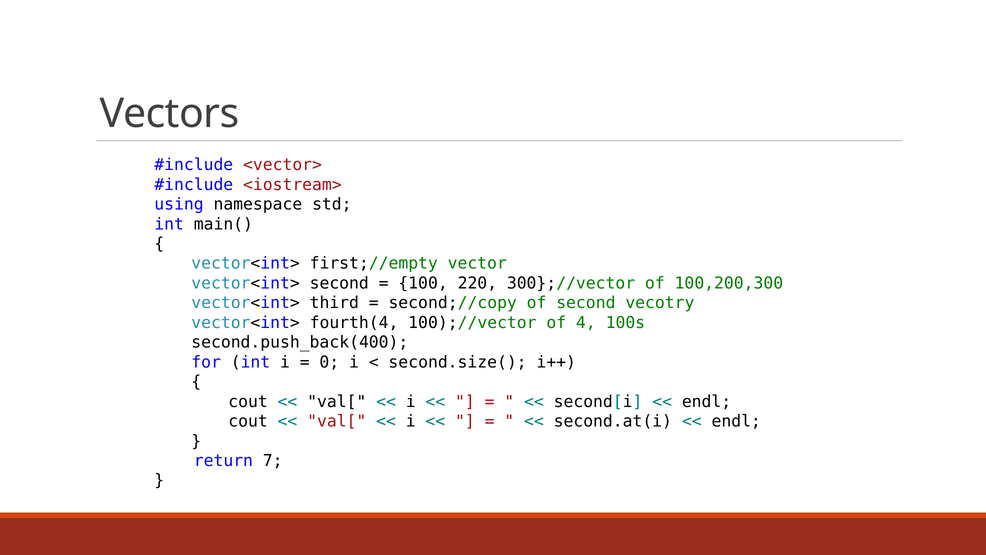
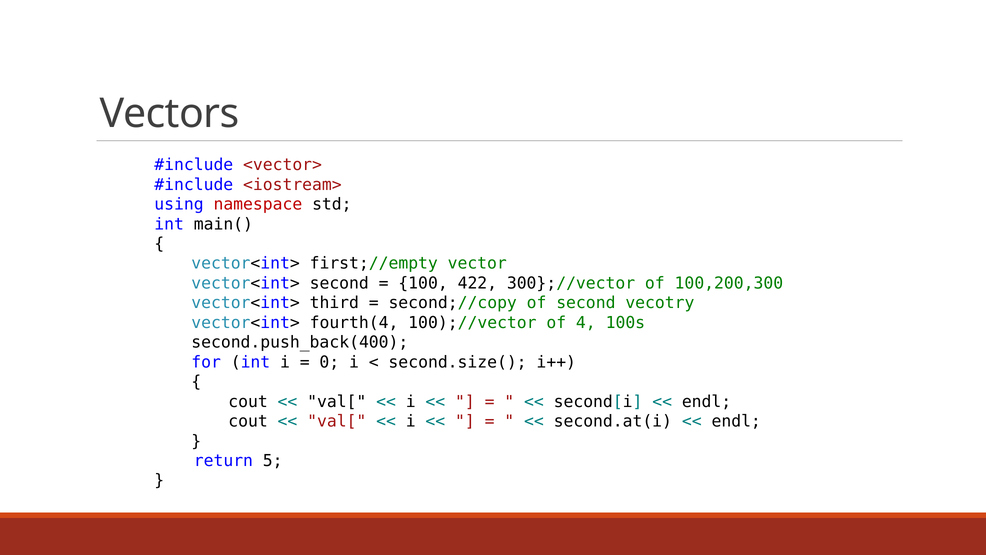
namespace colour: black -> red (258, 204)
220: 220 -> 422 (477, 283)
7: 7 -> 5 (273, 460)
